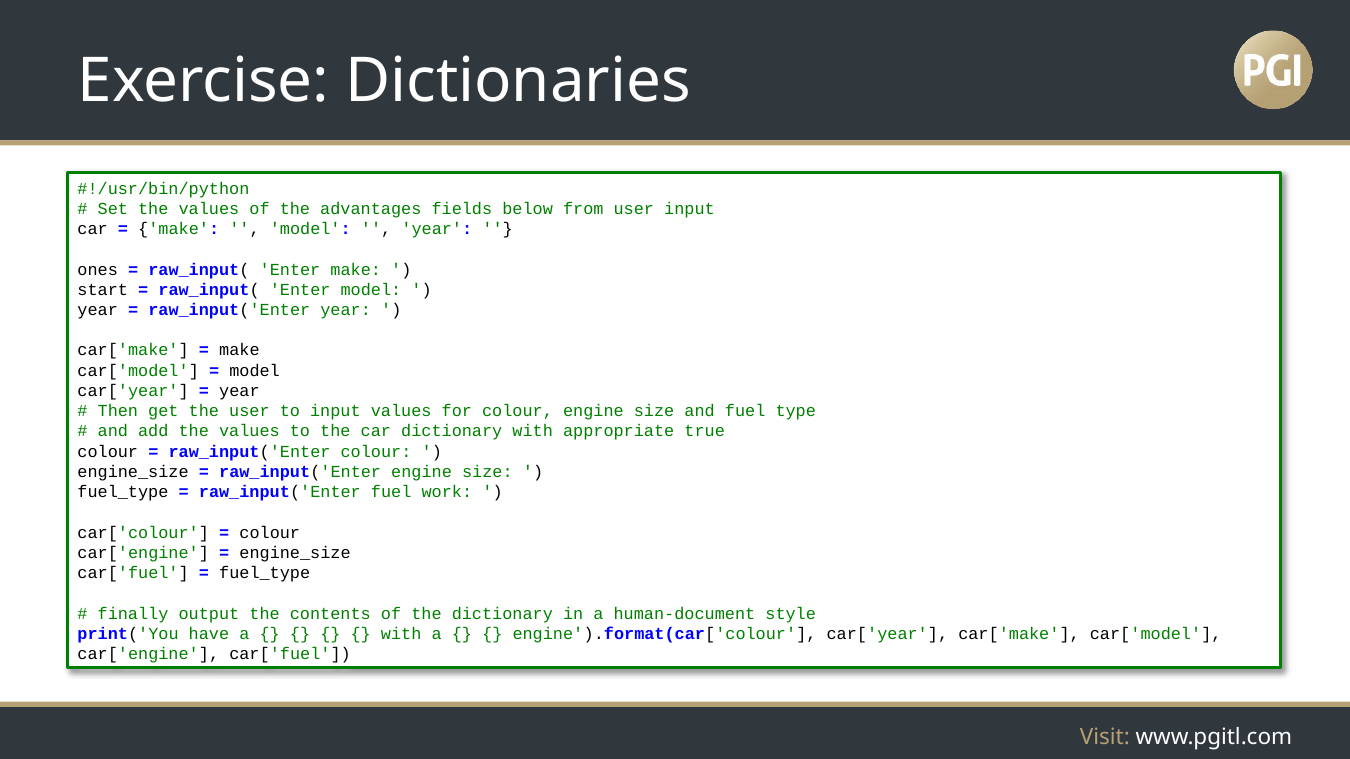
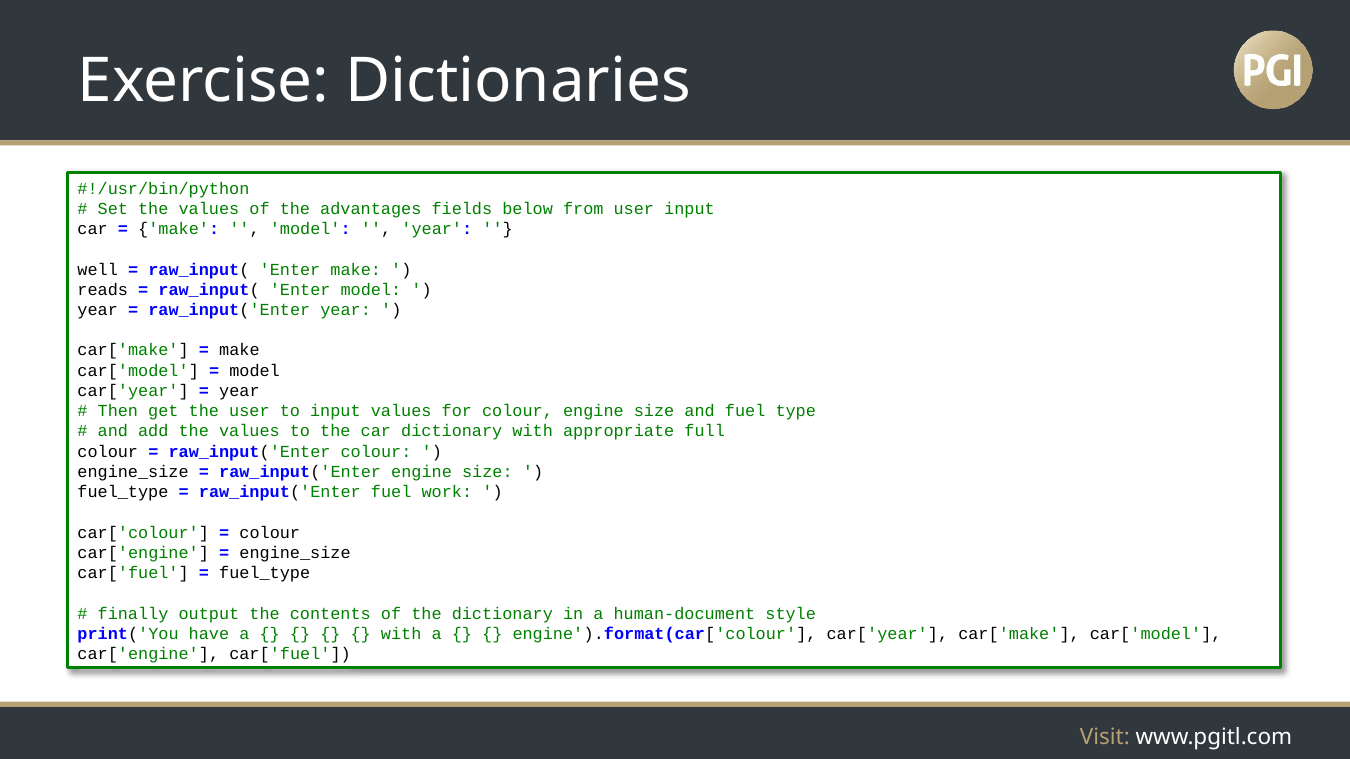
ones: ones -> well (98, 270)
start: start -> reads (103, 290)
true: true -> full (705, 432)
